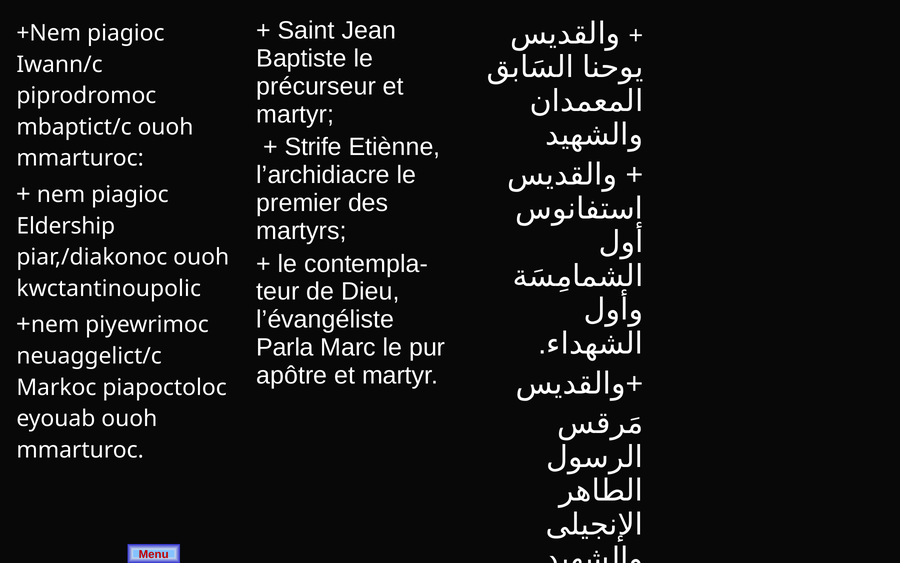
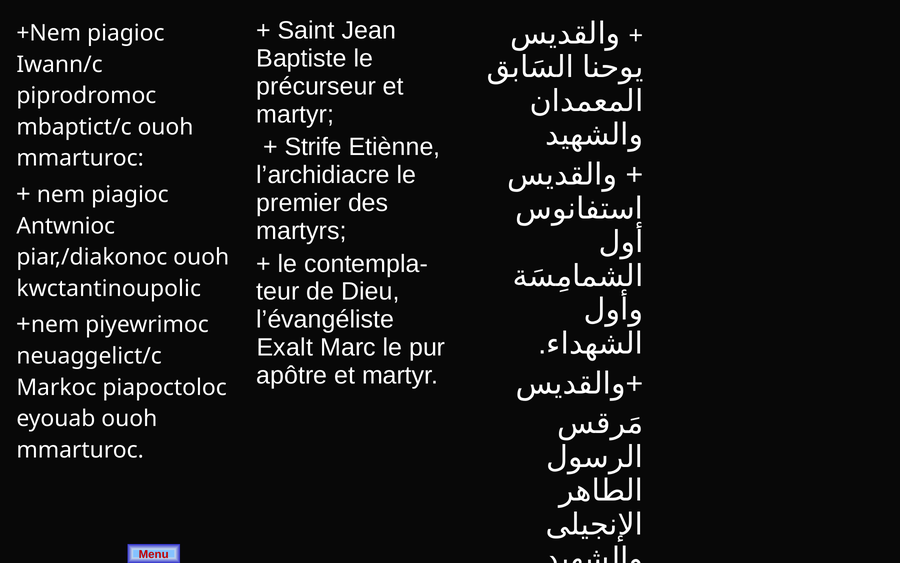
Eldership: Eldership -> Antwnioc (66, 226)
Parla: Parla -> Exalt (285, 347)
